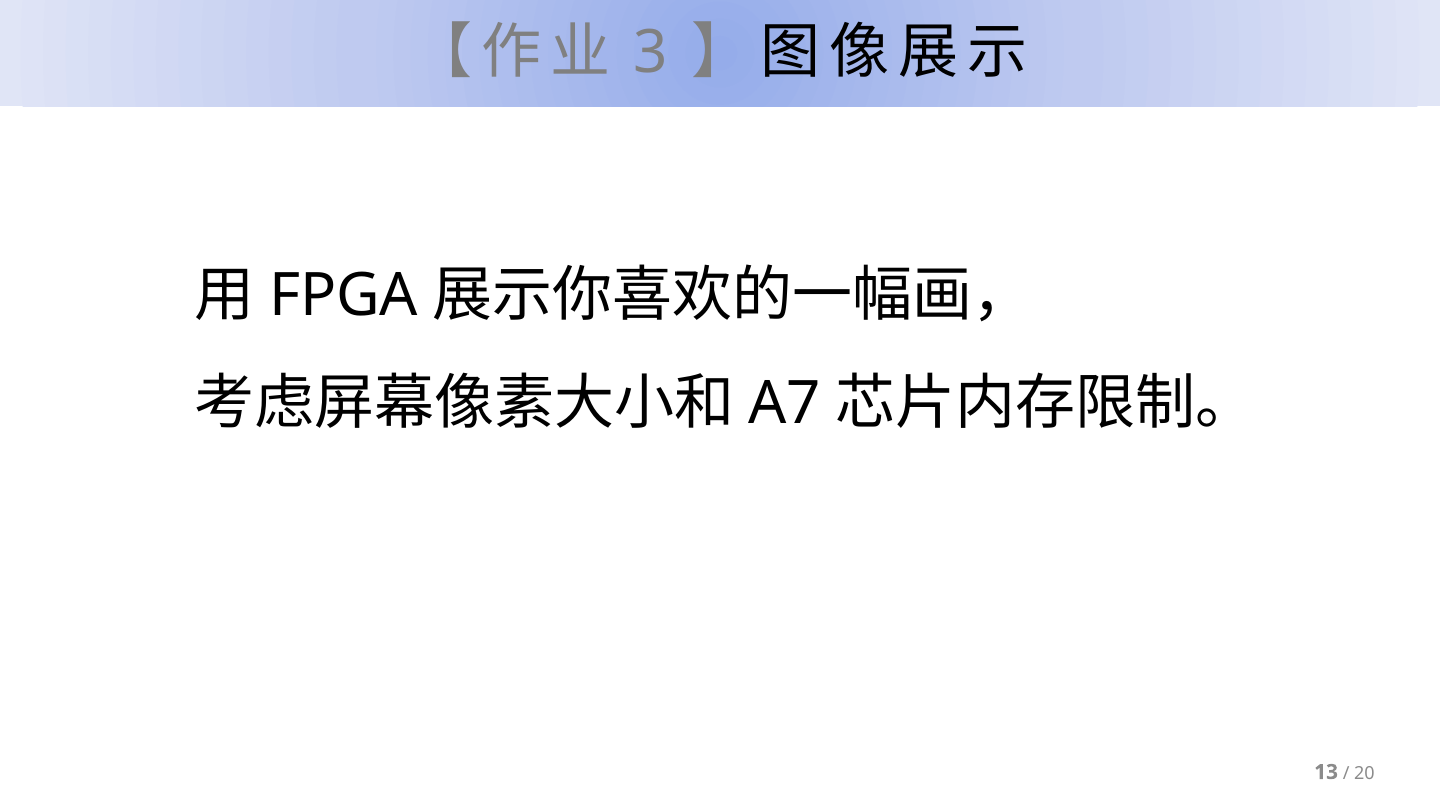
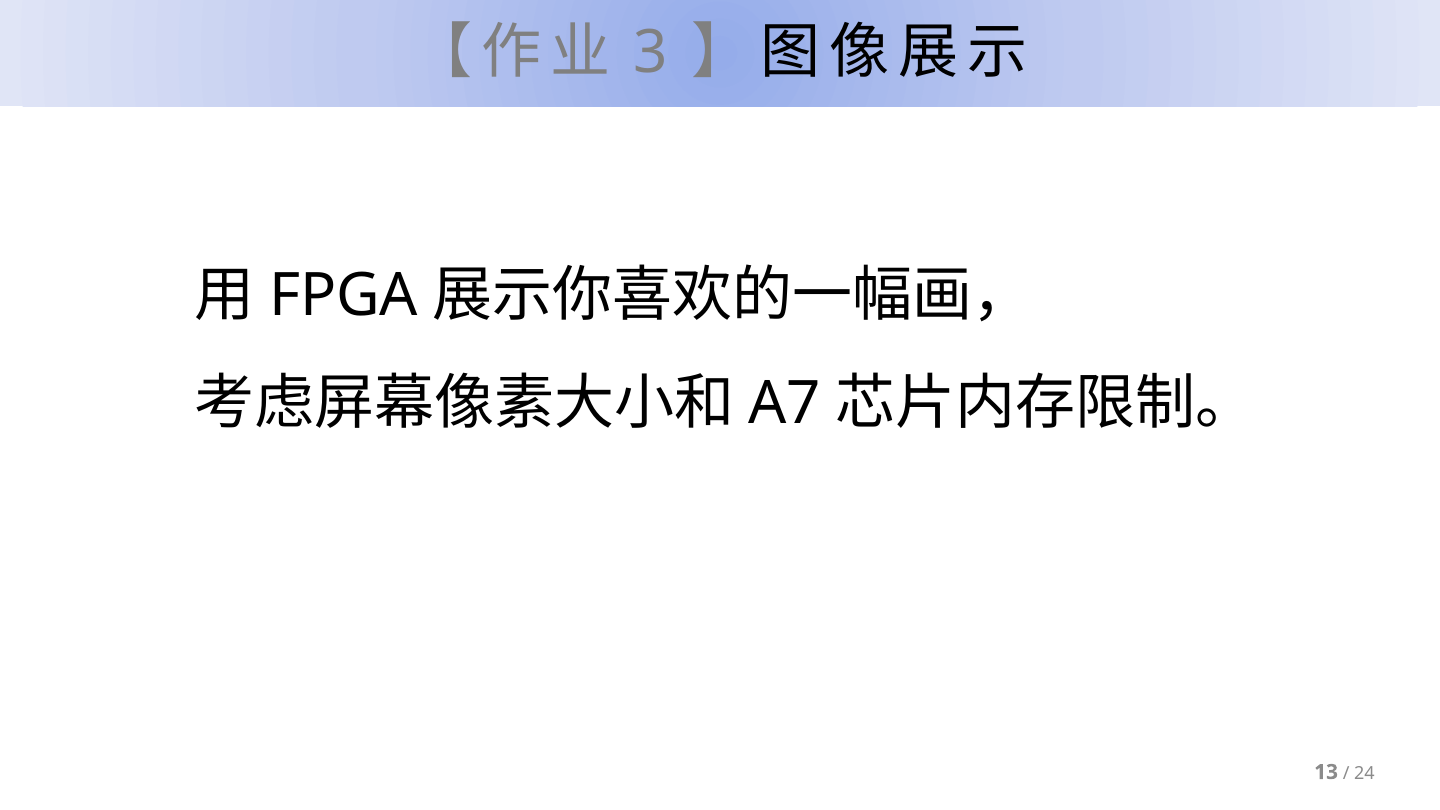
20: 20 -> 24 (1364, 773)
